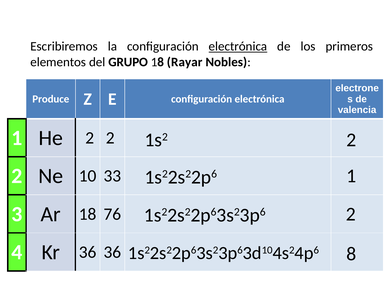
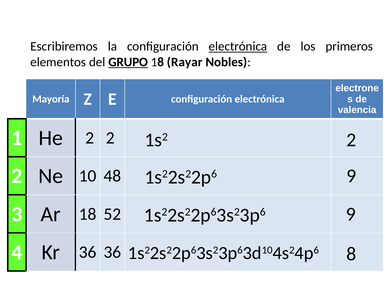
GRUPO underline: none -> present (128, 62)
Produce: Produce -> Mayoría (51, 99)
33: 33 -> 48 (112, 176)
1s22s22p6 1: 1 -> 9 (351, 176)
76: 76 -> 52 (112, 214)
1s22s22p63s23p6 2: 2 -> 9 (351, 214)
